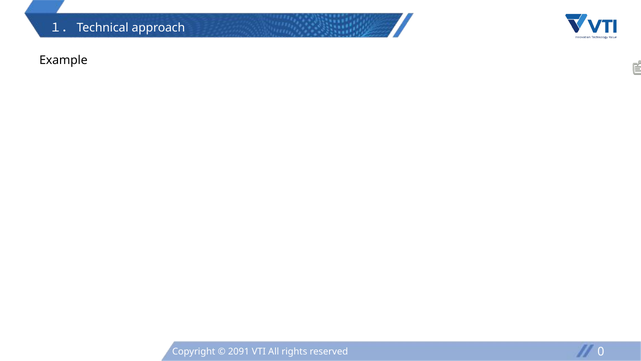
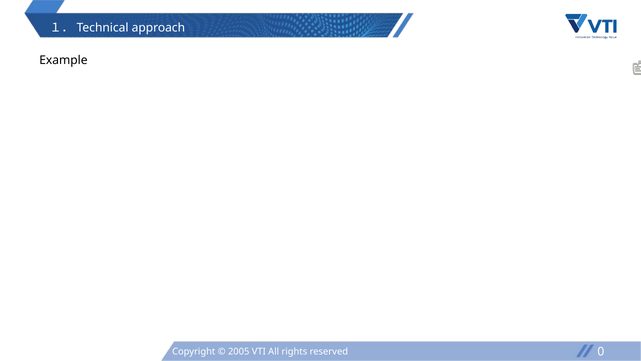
2091: 2091 -> 2005 (239, 351)
